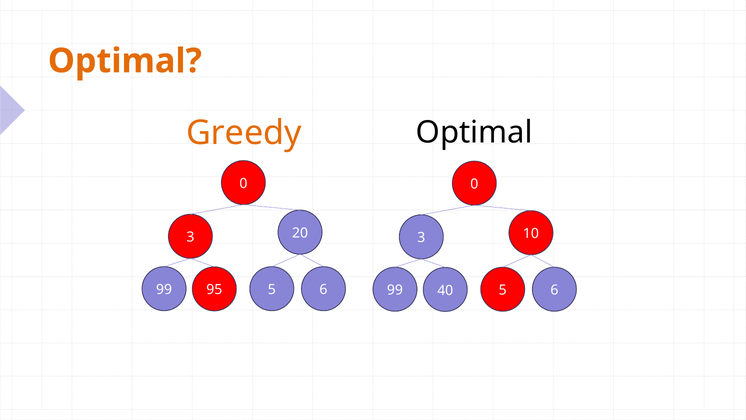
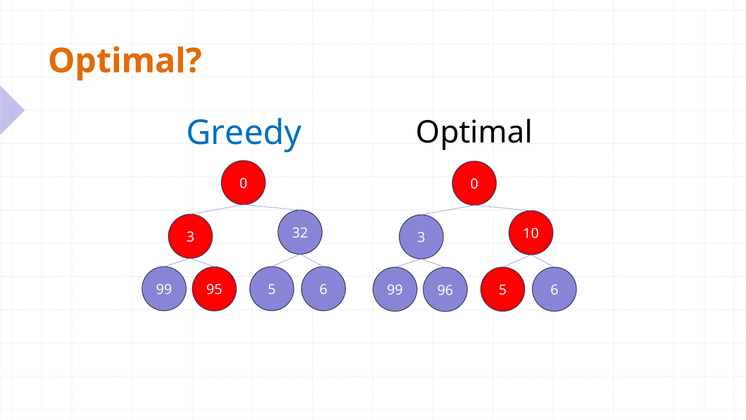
Greedy colour: orange -> blue (244, 133)
20: 20 -> 32 (300, 233)
40: 40 -> 96 (445, 290)
